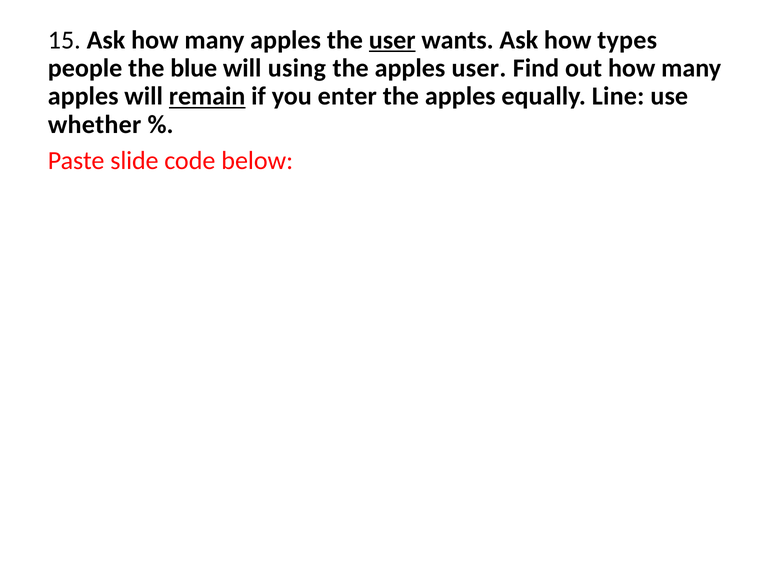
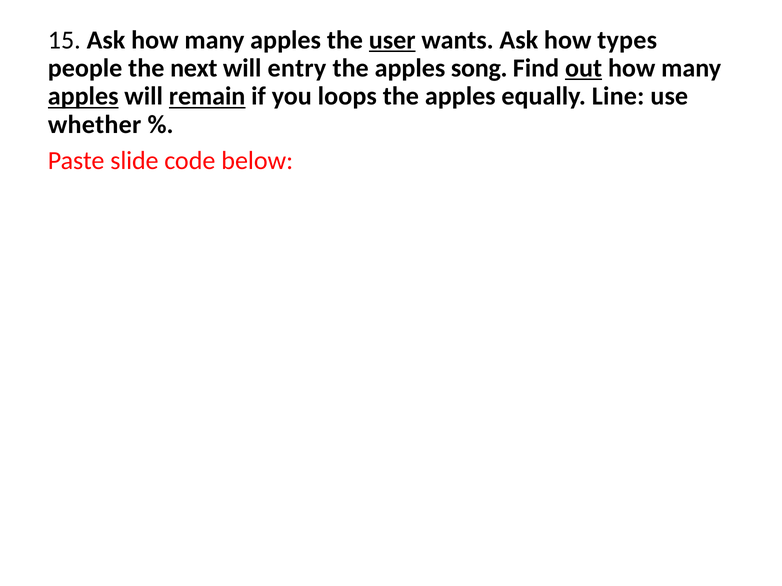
blue: blue -> next (194, 68)
using: using -> entry (297, 68)
apples user: user -> song (479, 68)
out underline: none -> present (584, 68)
apples underline: none -> present (83, 96)
enter: enter -> loops (347, 96)
